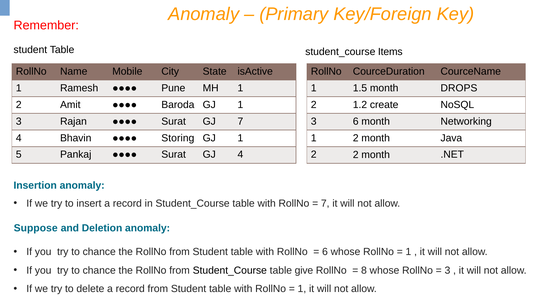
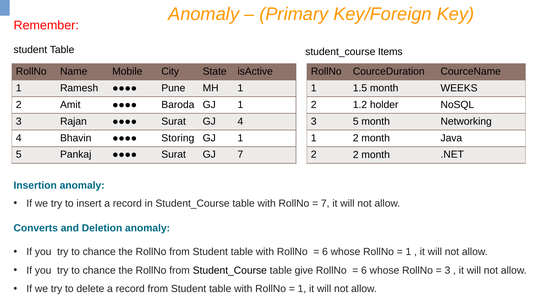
DROPS: DROPS -> WEEKS (459, 88)
create: create -> holder (384, 105)
GJ 7: 7 -> 4 (240, 121)
3 6: 6 -> 5 (356, 121)
GJ 4: 4 -> 7 (240, 154)
Suppose: Suppose -> Converts (36, 228)
8: 8 -> 6 (364, 270)
